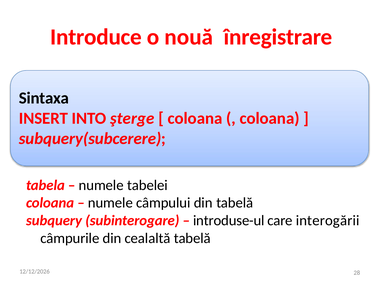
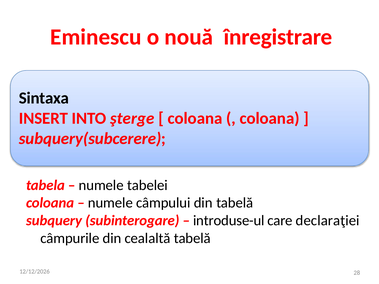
Introduce: Introduce -> Eminescu (96, 37)
interogării: interogării -> declaraţiei (328, 221)
